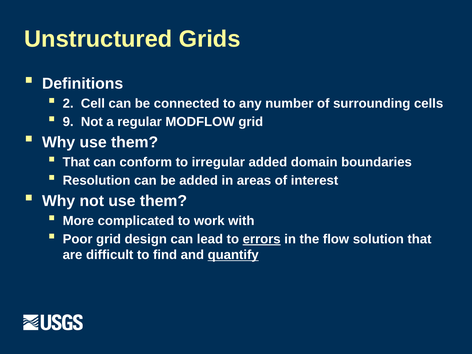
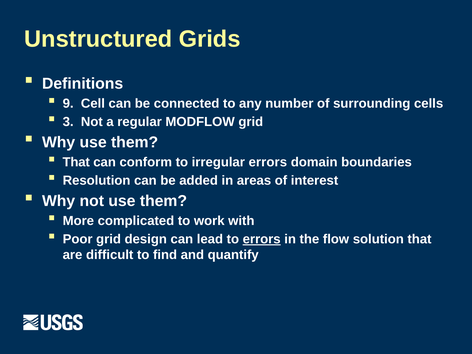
2: 2 -> 9 (68, 103)
9: 9 -> 3 (68, 122)
irregular added: added -> errors (268, 162)
quantify underline: present -> none (233, 255)
